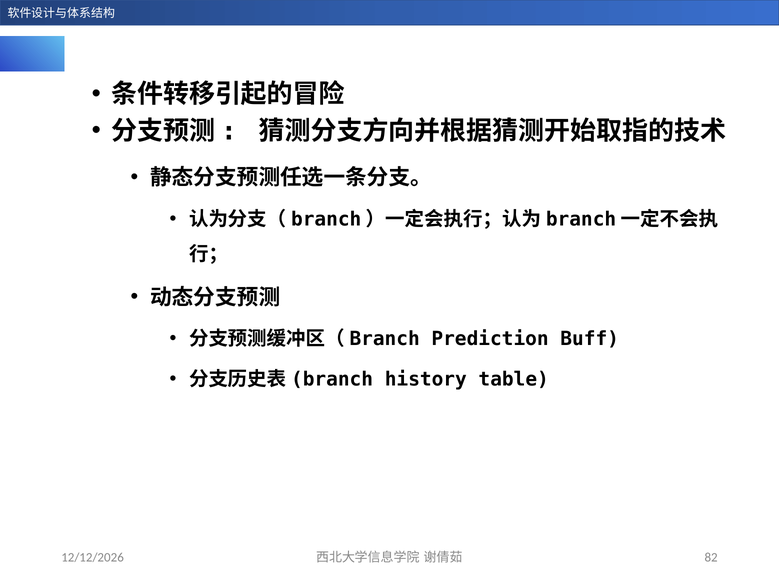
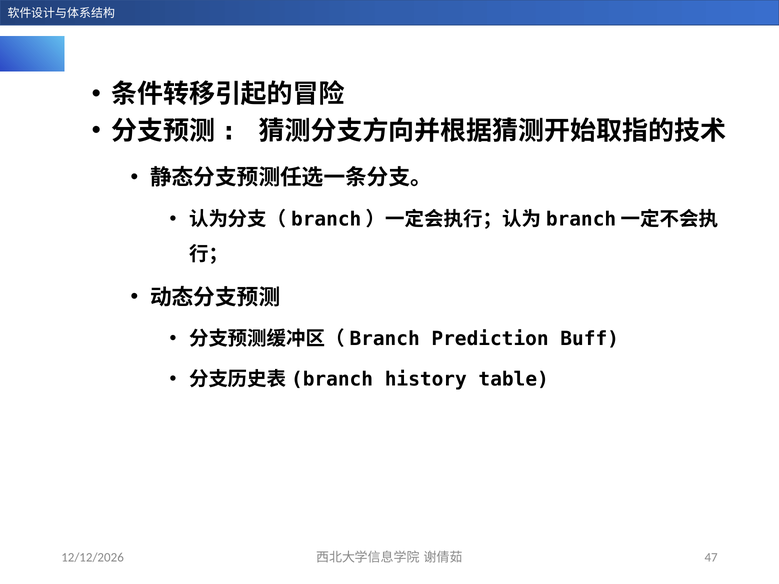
82: 82 -> 47 (711, 558)
